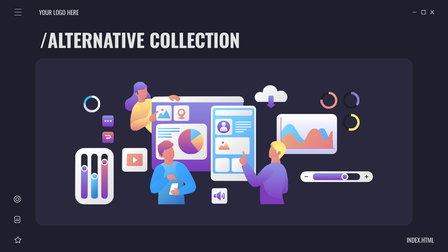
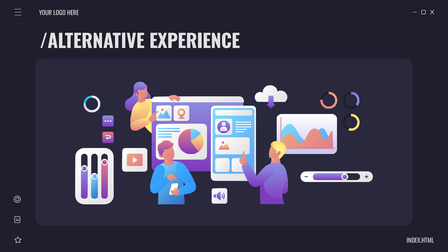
COLLECTION: COLLECTION -> EXPERIENCE (195, 42)
